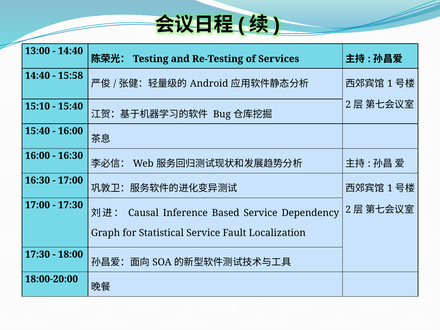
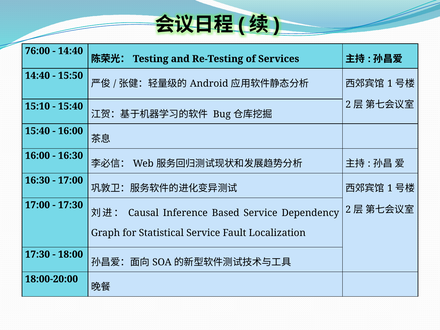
13:00: 13:00 -> 76:00 (37, 51)
15:58: 15:58 -> 15:50 (71, 76)
